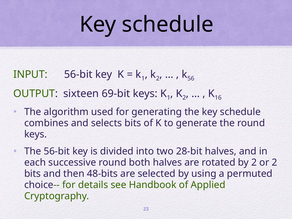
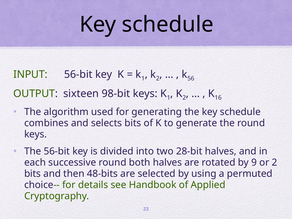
69-bit: 69-bit -> 98-bit (116, 94)
by 2: 2 -> 9 (254, 163)
